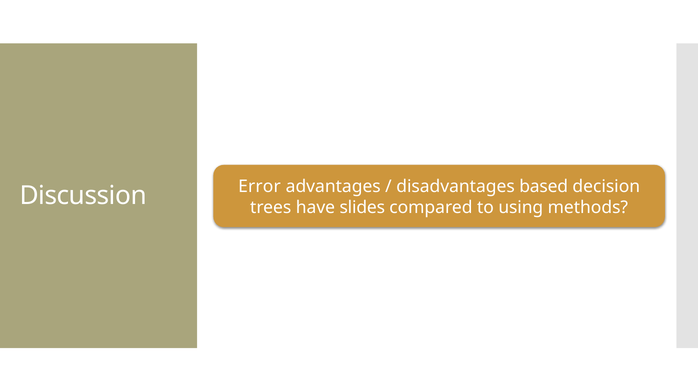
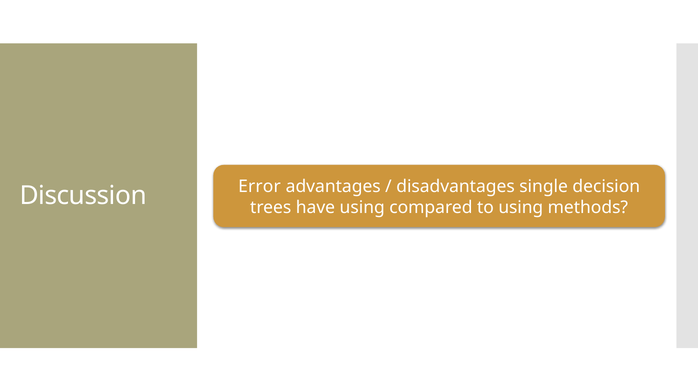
based: based -> single (544, 187)
have slides: slides -> using (362, 208)
